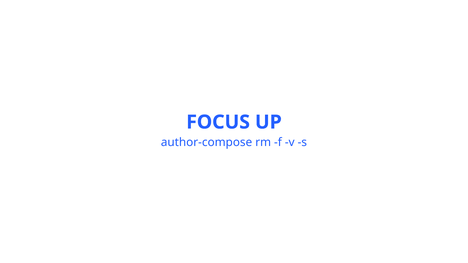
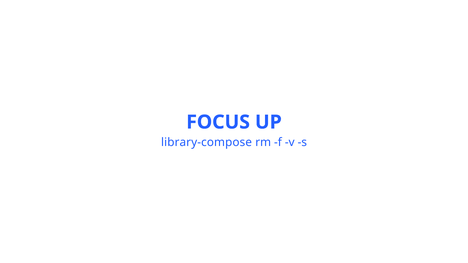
author-compose: author-compose -> library-compose (206, 142)
